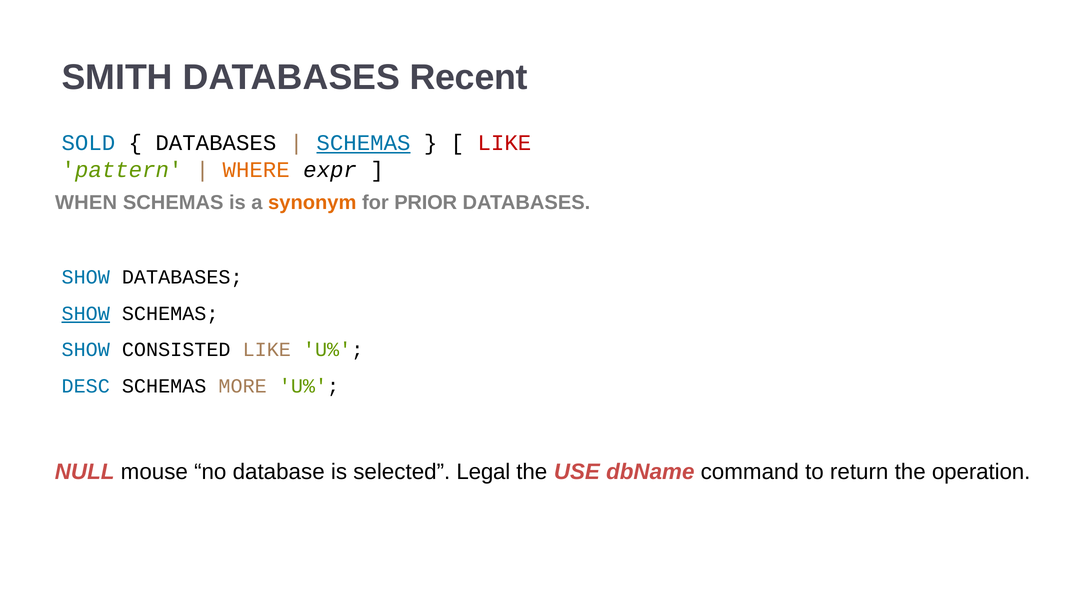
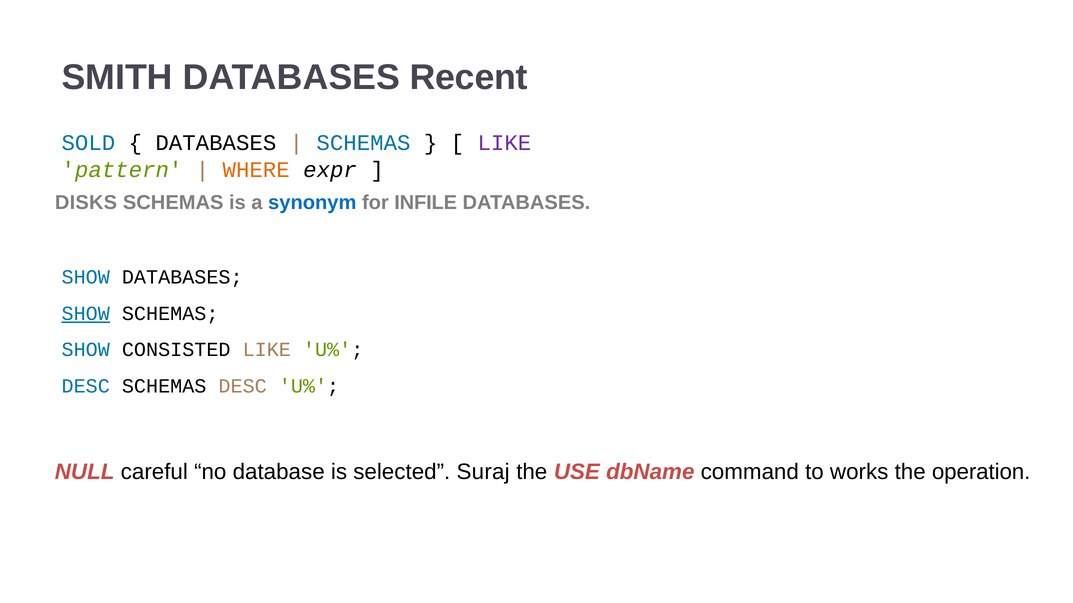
SCHEMAS underline: present -> none (364, 143)
LIKE colour: red -> purple (504, 143)
WHEN: WHEN -> DISKS (86, 203)
synonym colour: orange -> blue (312, 203)
PRIOR: PRIOR -> INFILE (426, 203)
SCHEMAS MORE: MORE -> DESC (243, 386)
mouse: mouse -> careful (154, 472)
Legal: Legal -> Suraj (483, 472)
return: return -> works (859, 472)
